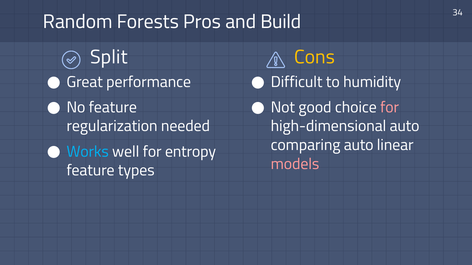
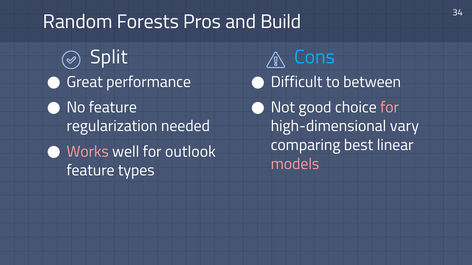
Cons colour: yellow -> light blue (315, 57)
humidity: humidity -> between (372, 82)
high-dimensional auto: auto -> vary (404, 126)
comparing auto: auto -> best (359, 145)
Works colour: light blue -> pink (88, 152)
entropy: entropy -> outlook (190, 152)
